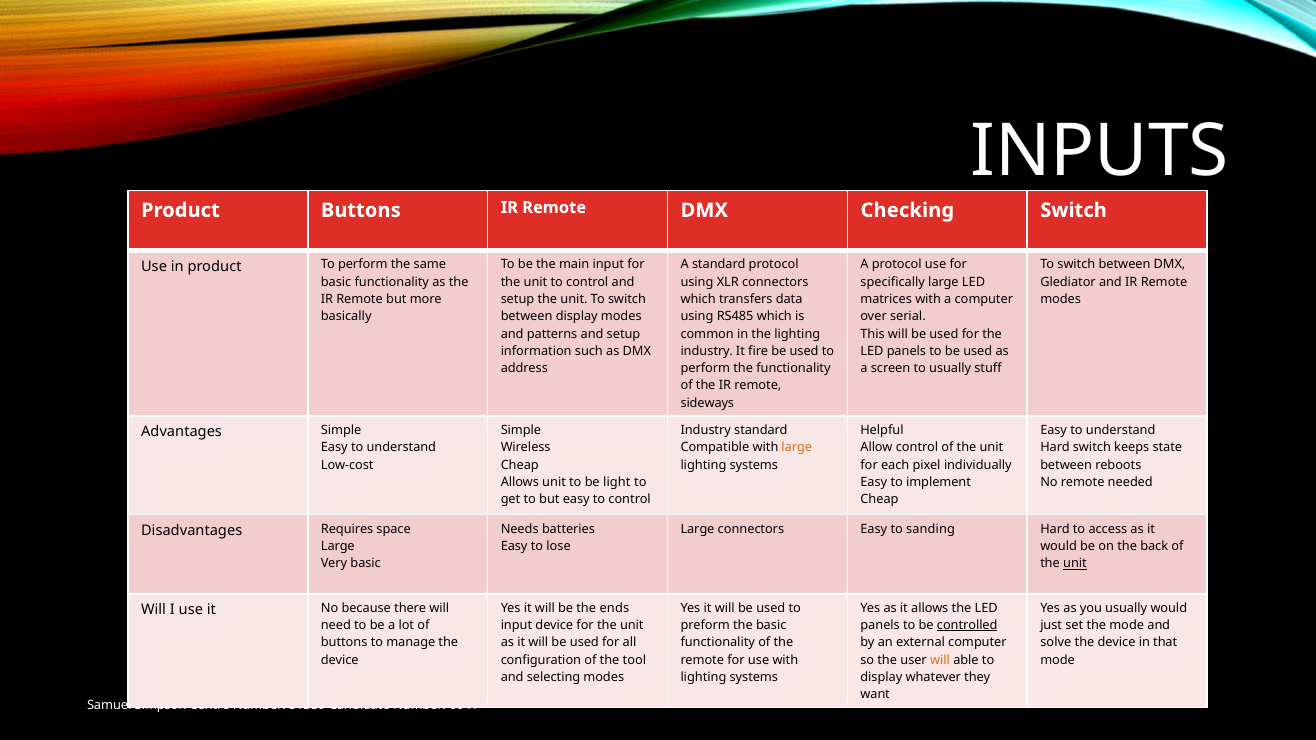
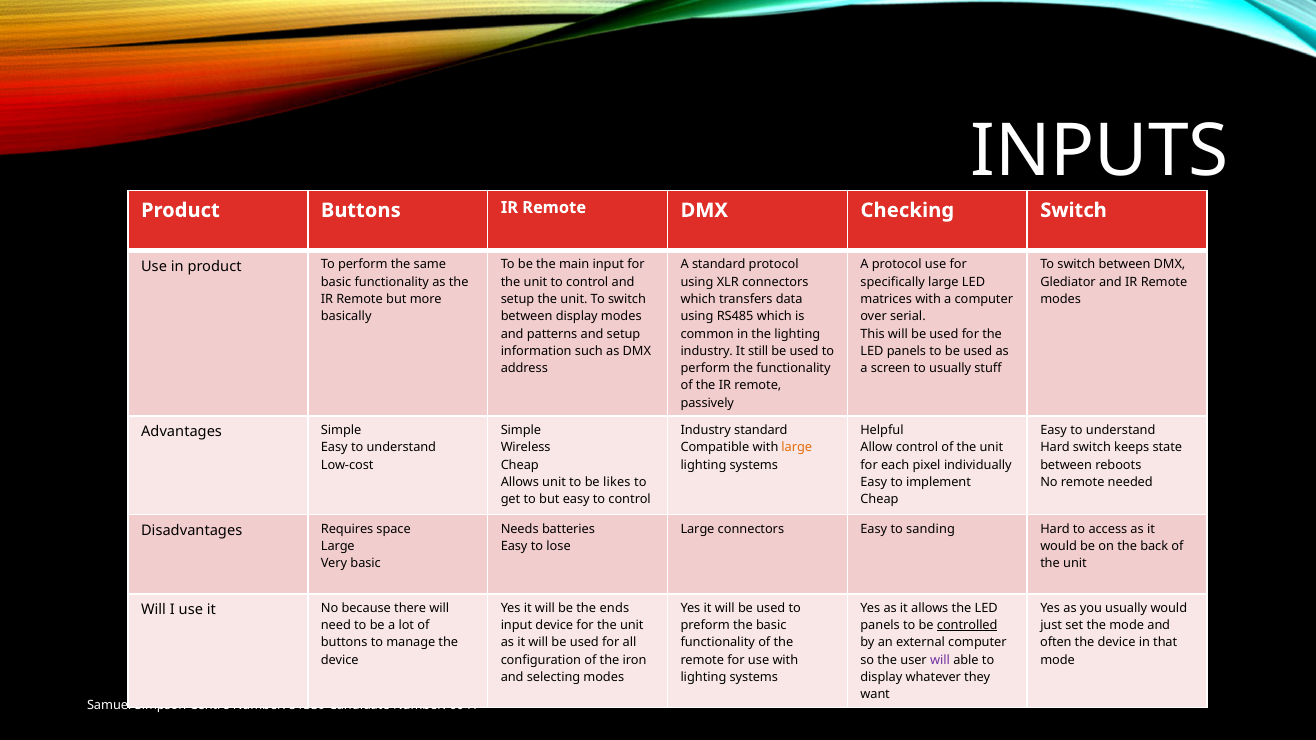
fire: fire -> still (758, 351)
sideways: sideways -> passively (707, 403)
light: light -> likes (617, 482)
unit underline: present -> none (1075, 564)
solve: solve -> often (1056, 643)
tool: tool -> iron (635, 660)
will colour: orange -> purple (940, 660)
